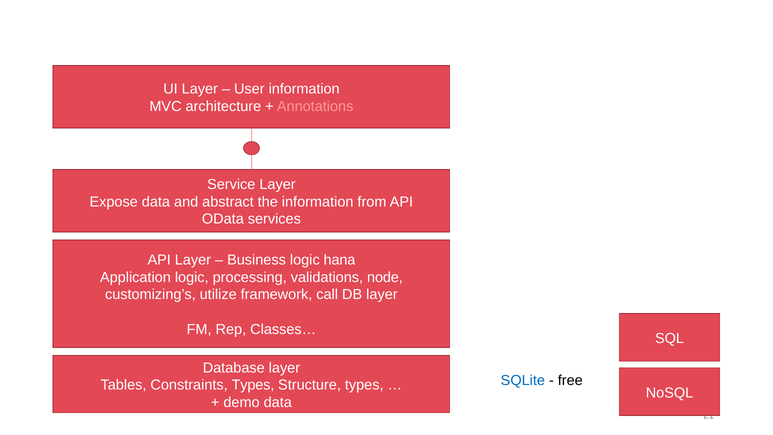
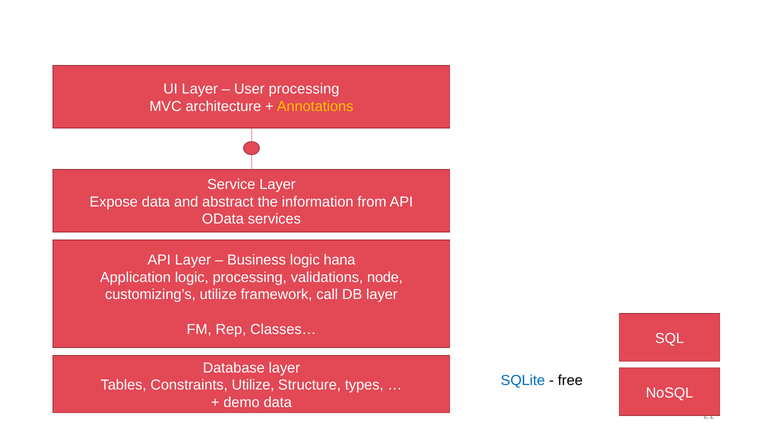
User information: information -> processing (304, 89)
Annotations colour: pink -> yellow (315, 106)
Constraints Types: Types -> Utilize (253, 385)
